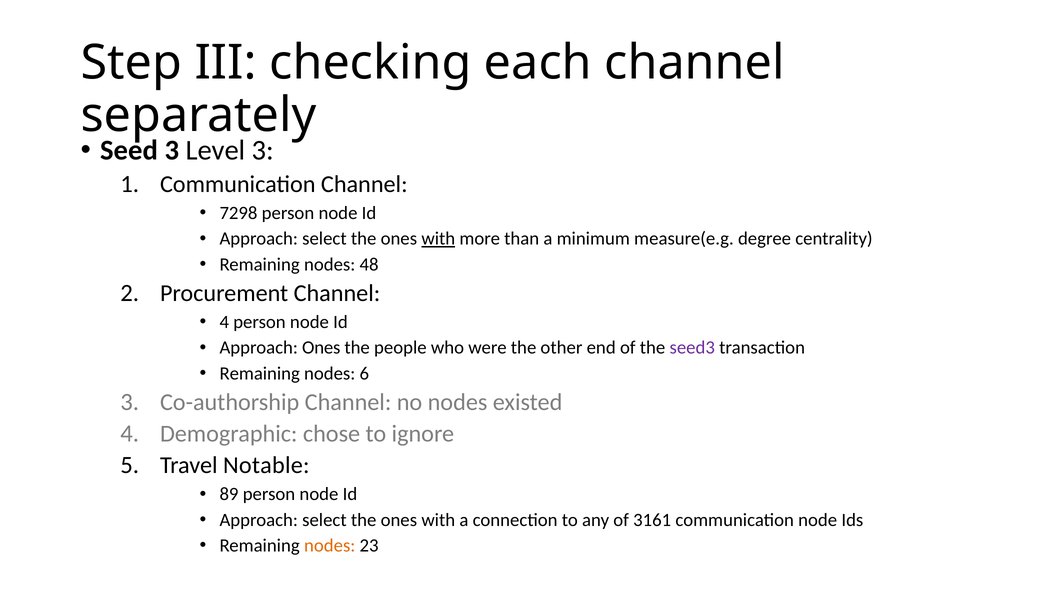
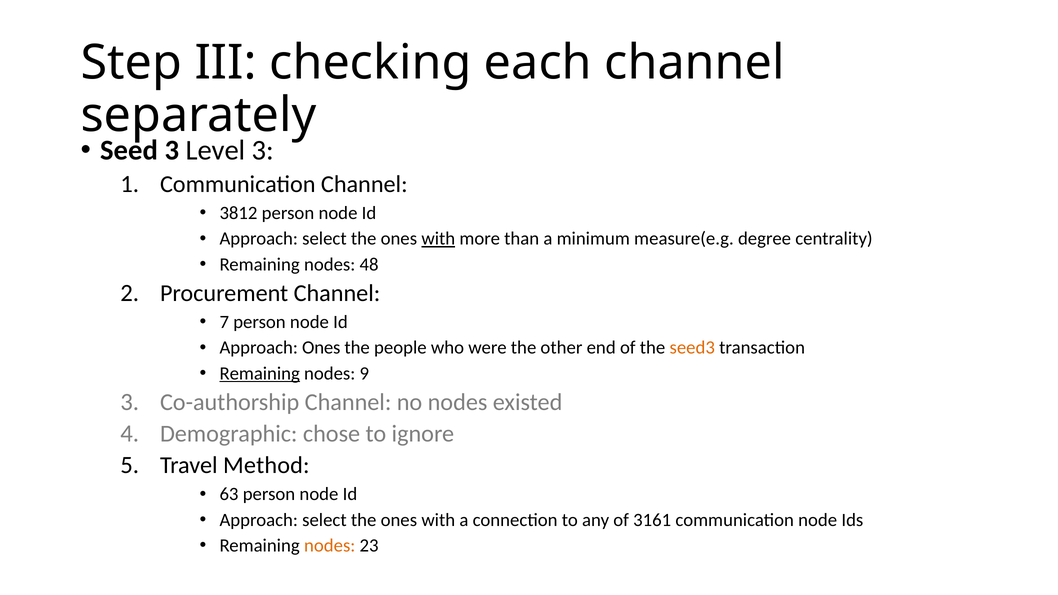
7298: 7298 -> 3812 (238, 213)
4: 4 -> 7 (224, 322)
seed3 colour: purple -> orange (692, 348)
Remaining underline: none -> present (260, 373)
6: 6 -> 9 (364, 373)
Notable: Notable -> Method (266, 465)
89: 89 -> 63 (229, 494)
